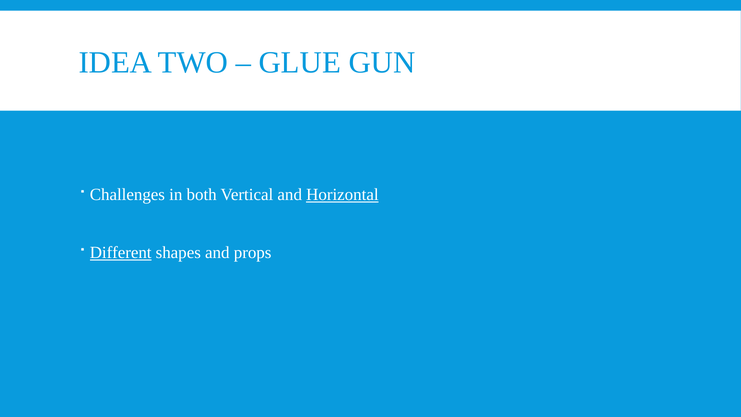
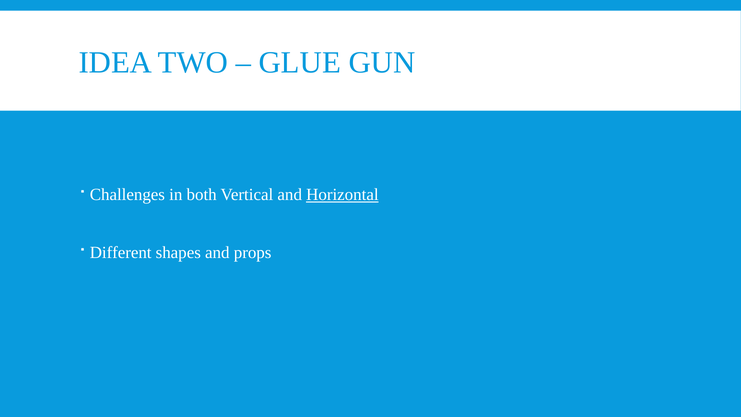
Different underline: present -> none (121, 253)
